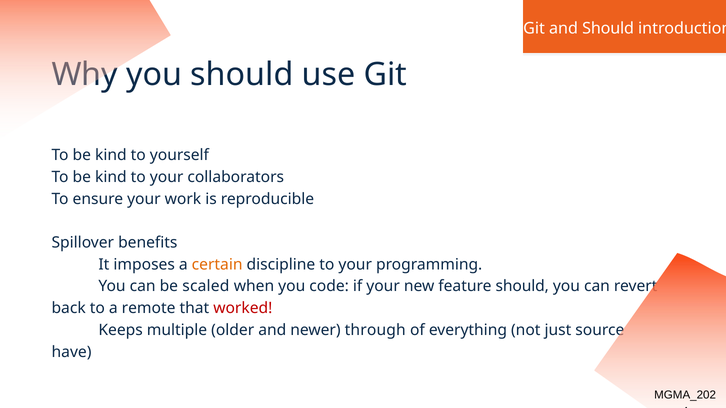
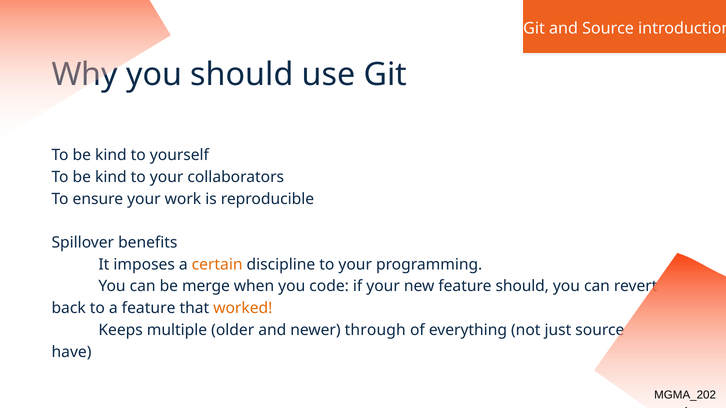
and Should: Should -> Source (608, 28)
scaled: scaled -> merge (206, 287)
a remote: remote -> feature (149, 308)
worked colour: red -> orange (243, 308)
